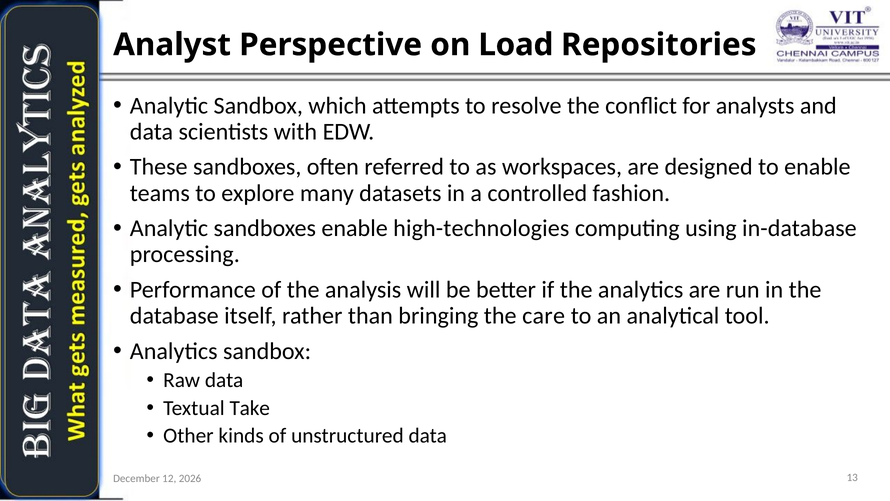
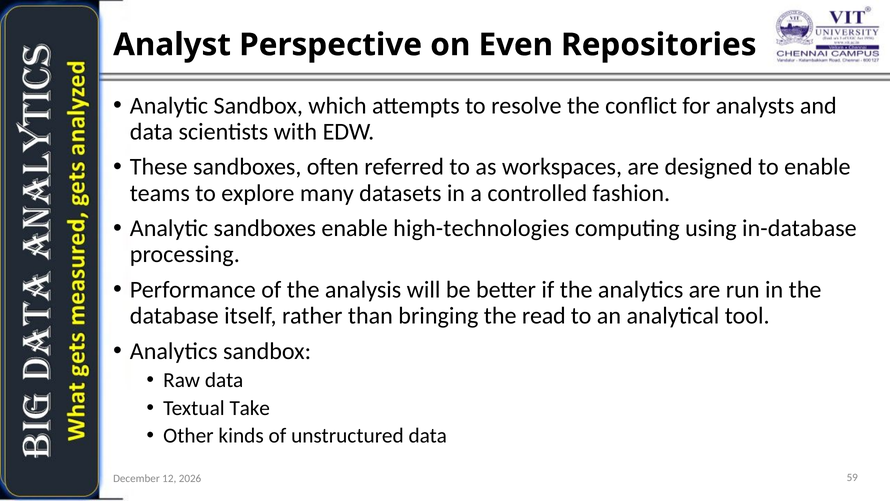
Load: Load -> Even (516, 45)
care: care -> read (544, 316)
13: 13 -> 59 (852, 477)
